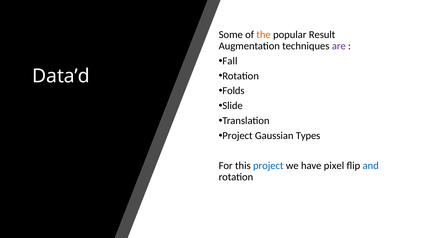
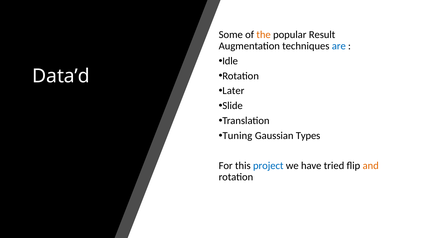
are colour: purple -> blue (339, 46)
Fall: Fall -> Idle (230, 61)
Folds: Folds -> Later (233, 91)
Project: Project -> Tuning (237, 136)
pixel: pixel -> tried (334, 165)
and colour: blue -> orange (371, 165)
